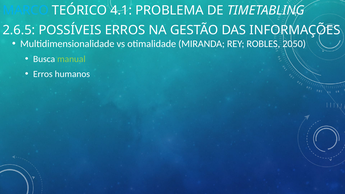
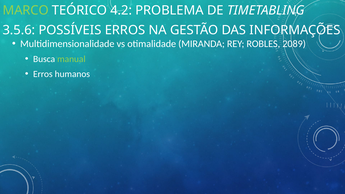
MARCO colour: light blue -> light green (26, 10)
4.1: 4.1 -> 4.2 (121, 10)
2.6.5: 2.6.5 -> 3.5.6 (19, 30)
2050: 2050 -> 2089 (294, 44)
